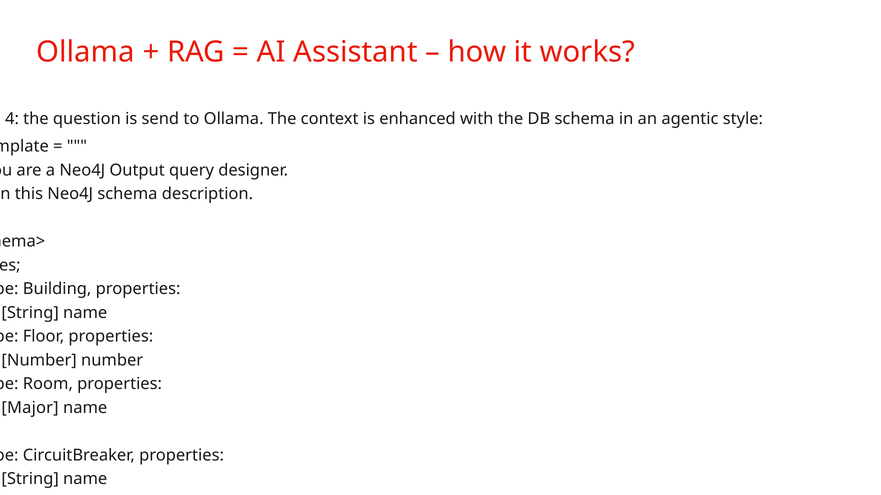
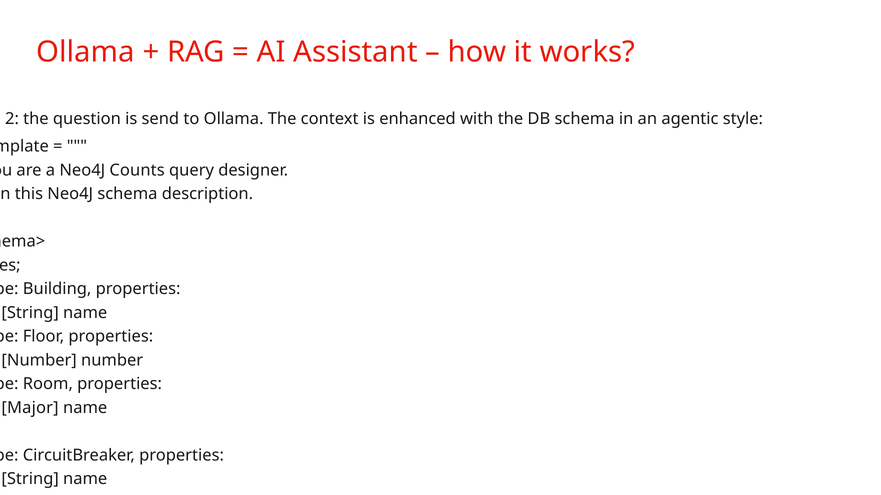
4: 4 -> 2 (12, 119)
Output: Output -> Counts (137, 170)
